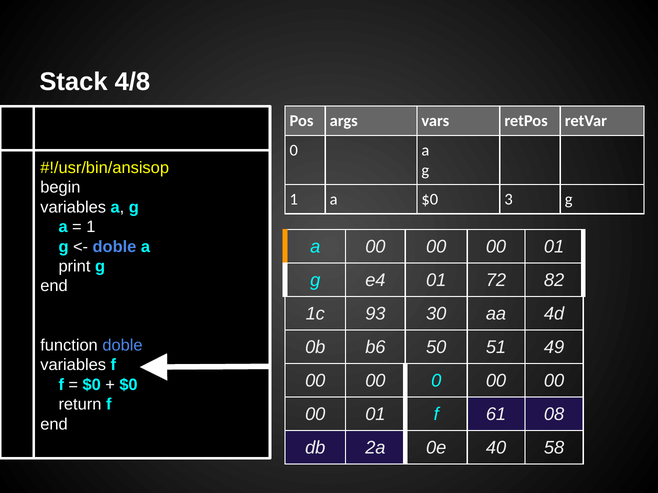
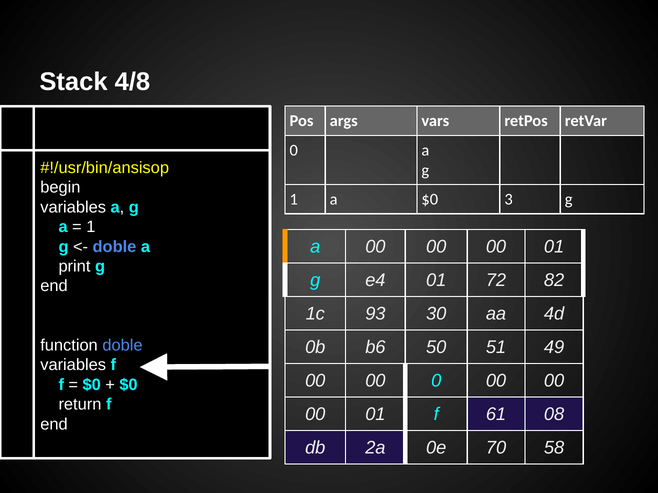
40: 40 -> 70 (496, 448)
